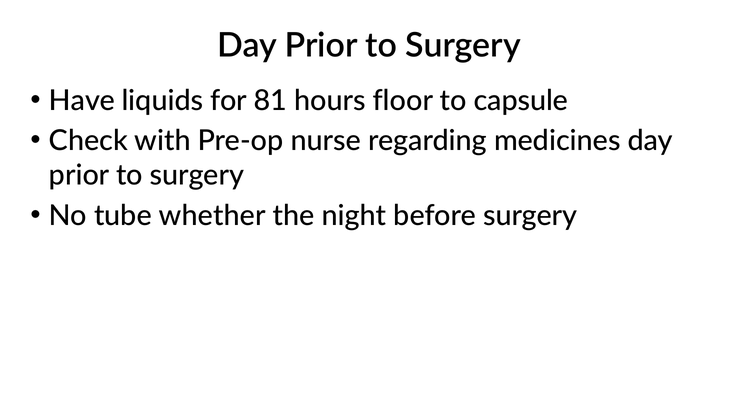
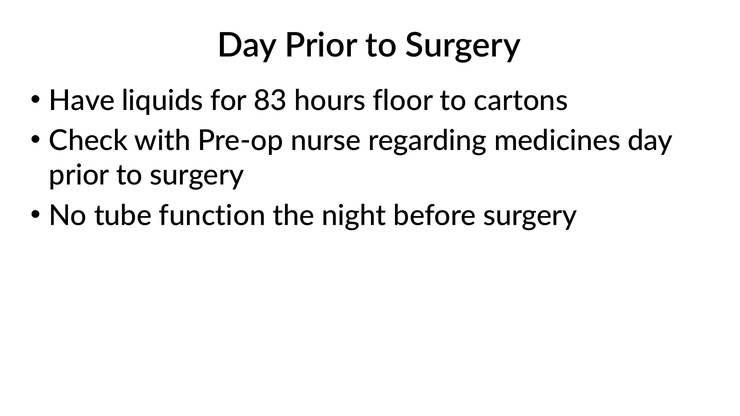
81: 81 -> 83 (270, 101)
capsule: capsule -> cartons (521, 101)
whether: whether -> function (212, 216)
